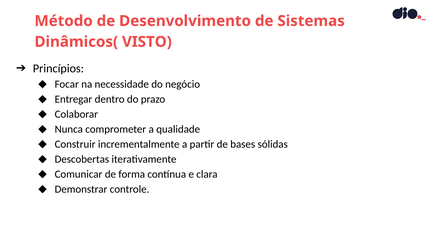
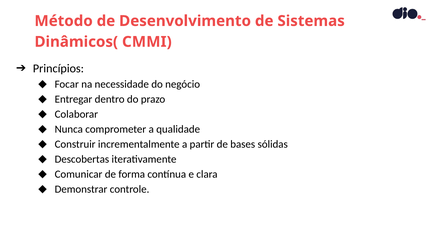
VISTO: VISTO -> CMMI (147, 42)
